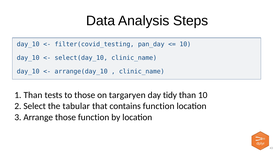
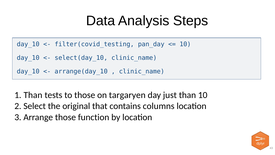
tidy: tidy -> just (170, 95)
tabular: tabular -> original (76, 106)
contains function: function -> columns (159, 106)
